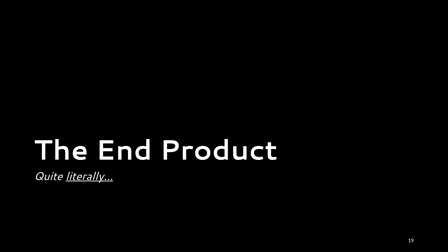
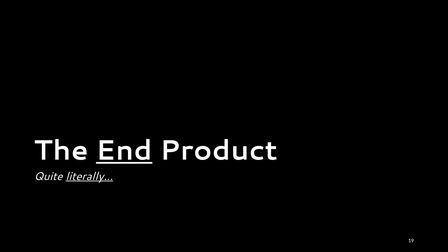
End underline: none -> present (124, 151)
